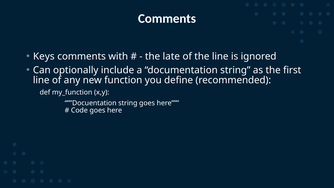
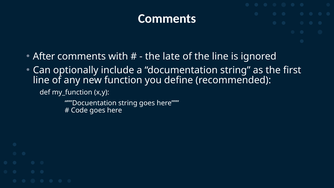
Keys: Keys -> After (44, 56)
